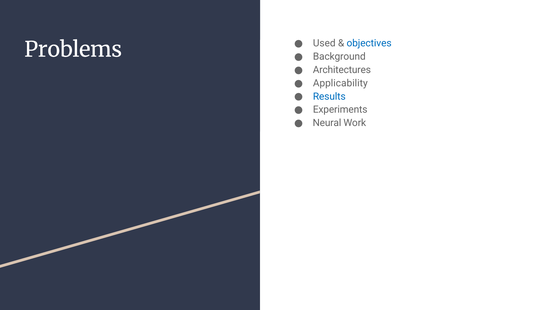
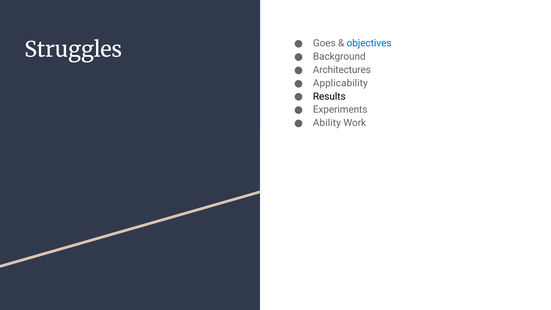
Used: Used -> Goes (324, 43)
Problems: Problems -> Struggles (73, 50)
Results colour: blue -> black (329, 96)
Neural: Neural -> Ability (327, 123)
